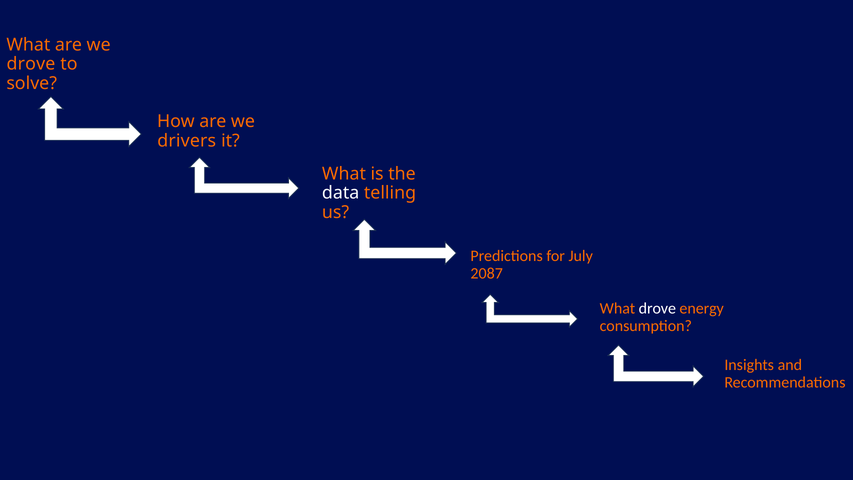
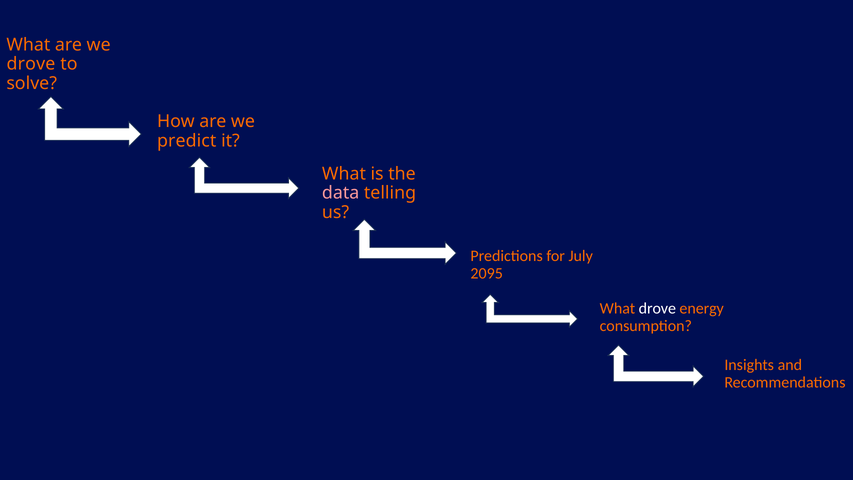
drivers: drivers -> predict (187, 141)
data colour: white -> pink (341, 193)
2087: 2087 -> 2095 (487, 273)
